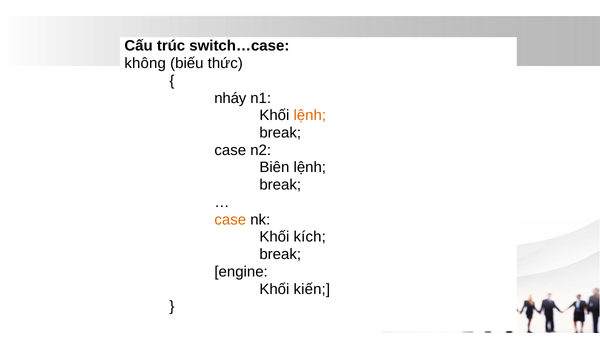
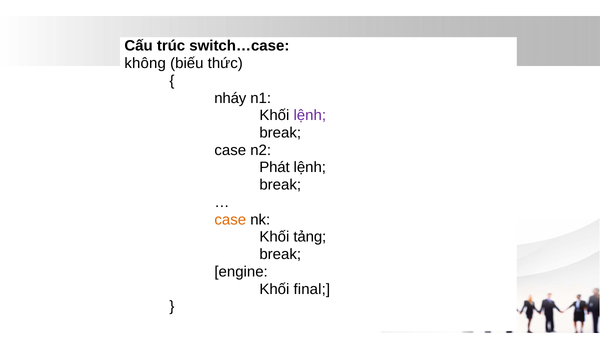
lệnh colour: orange -> purple (310, 116)
Biên: Biên -> Phát (274, 168)
kích: kích -> tảng (310, 237)
kiến: kiến -> final (312, 290)
